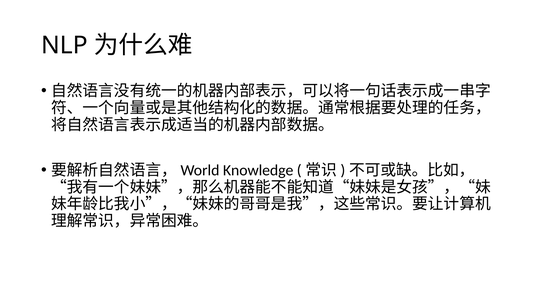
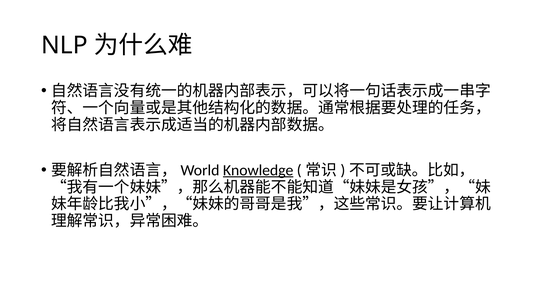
Knowledge underline: none -> present (258, 170)
